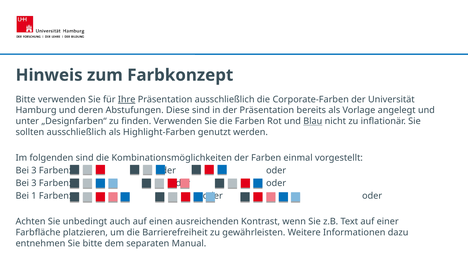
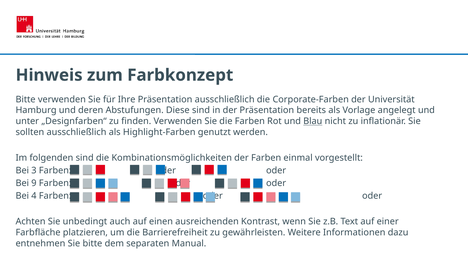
Ihre underline: present -> none (127, 99)
3: 3 -> 9 (34, 183)
1: 1 -> 4 (34, 196)
